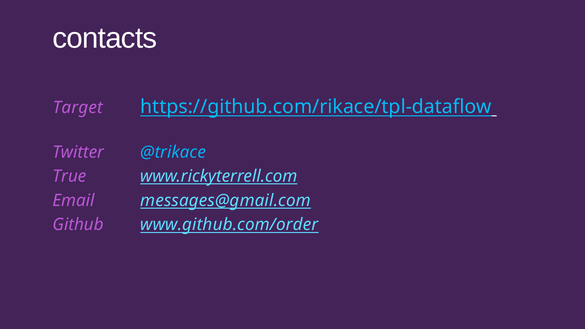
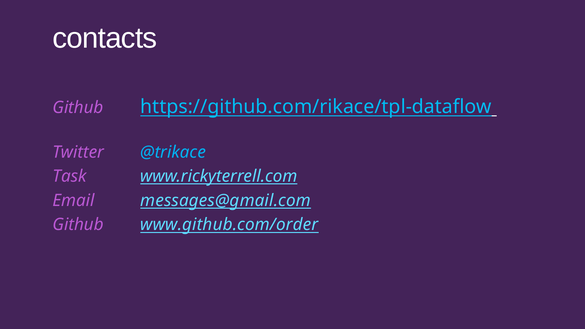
Target: Target -> Github (78, 108)
True: True -> Task (70, 176)
